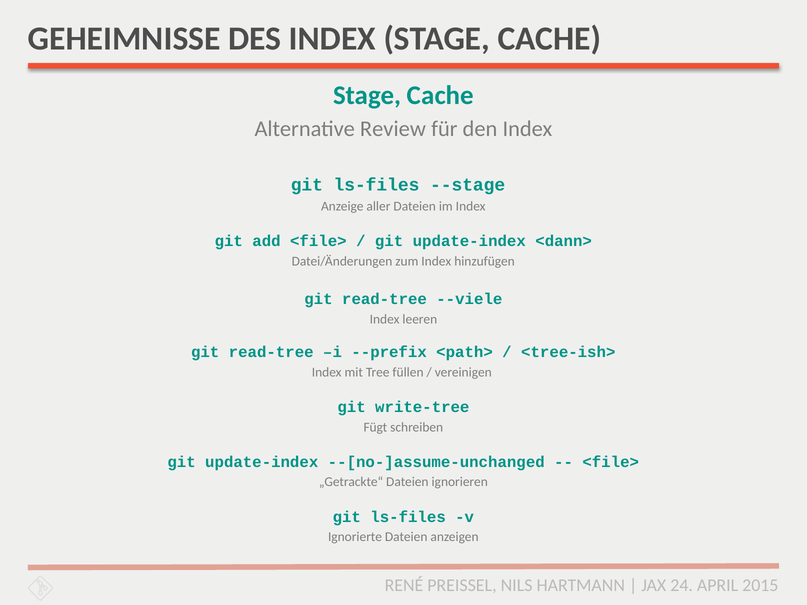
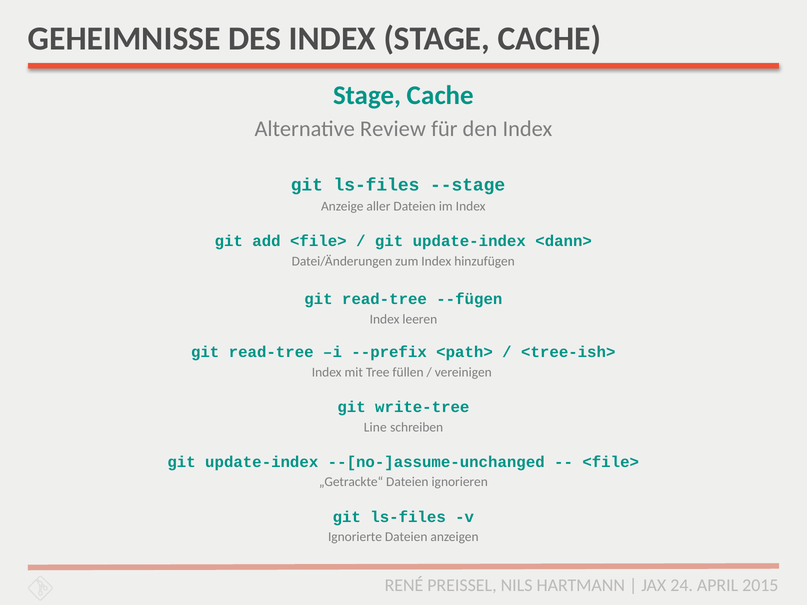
--viele: --viele -> --fügen (469, 299)
Fügt: Fügt -> Line (375, 427)
